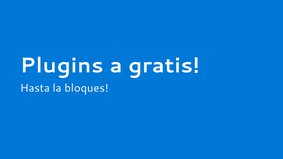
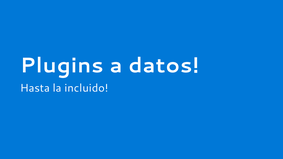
gratis: gratis -> datos (164, 66)
bloques: bloques -> incluido (87, 88)
